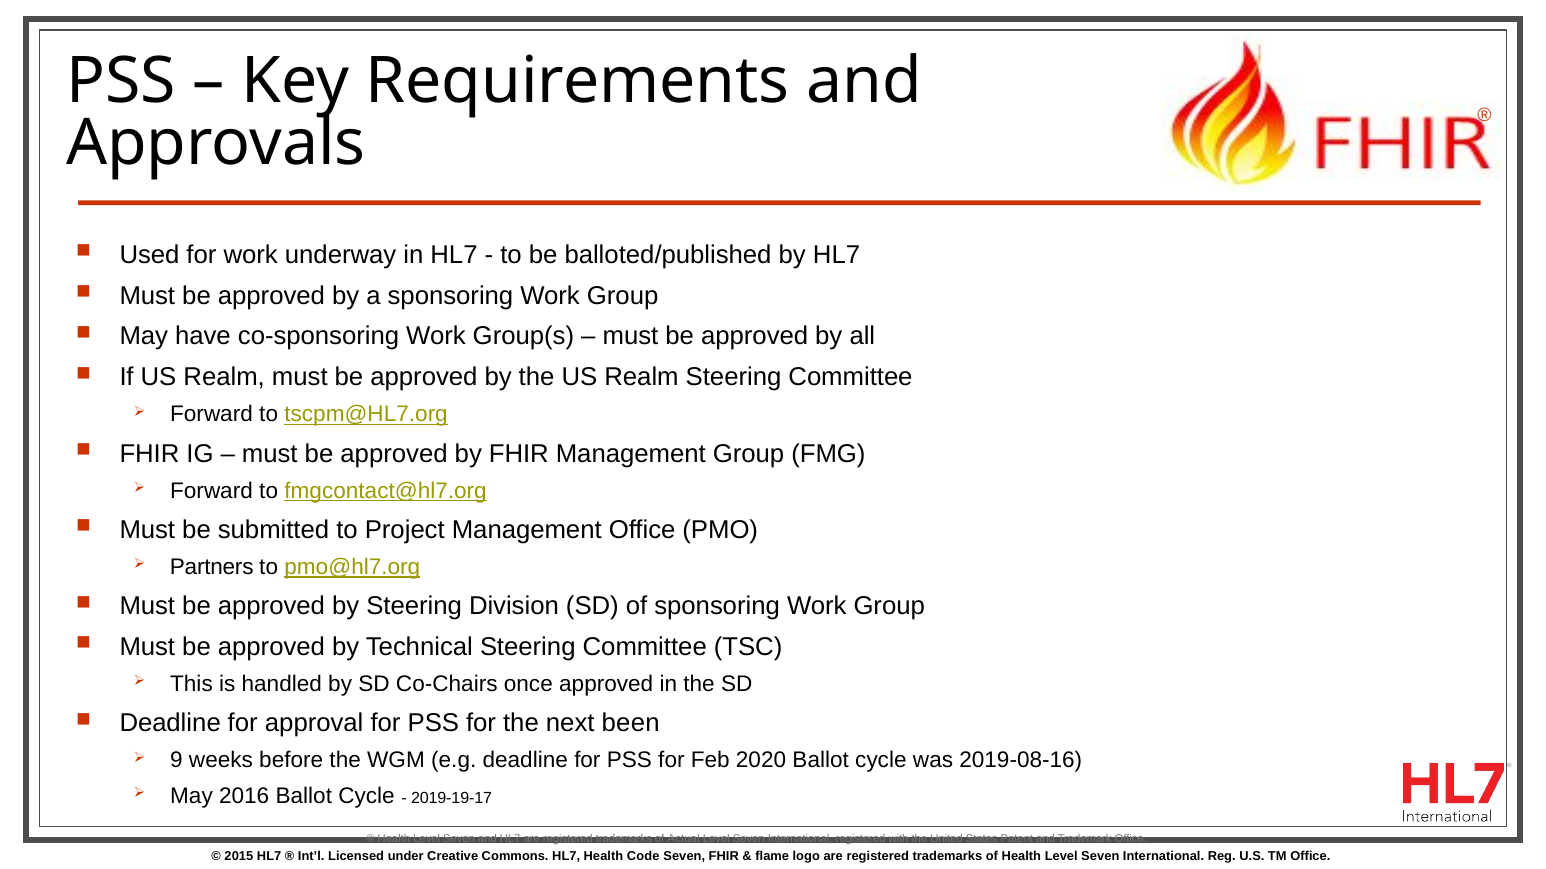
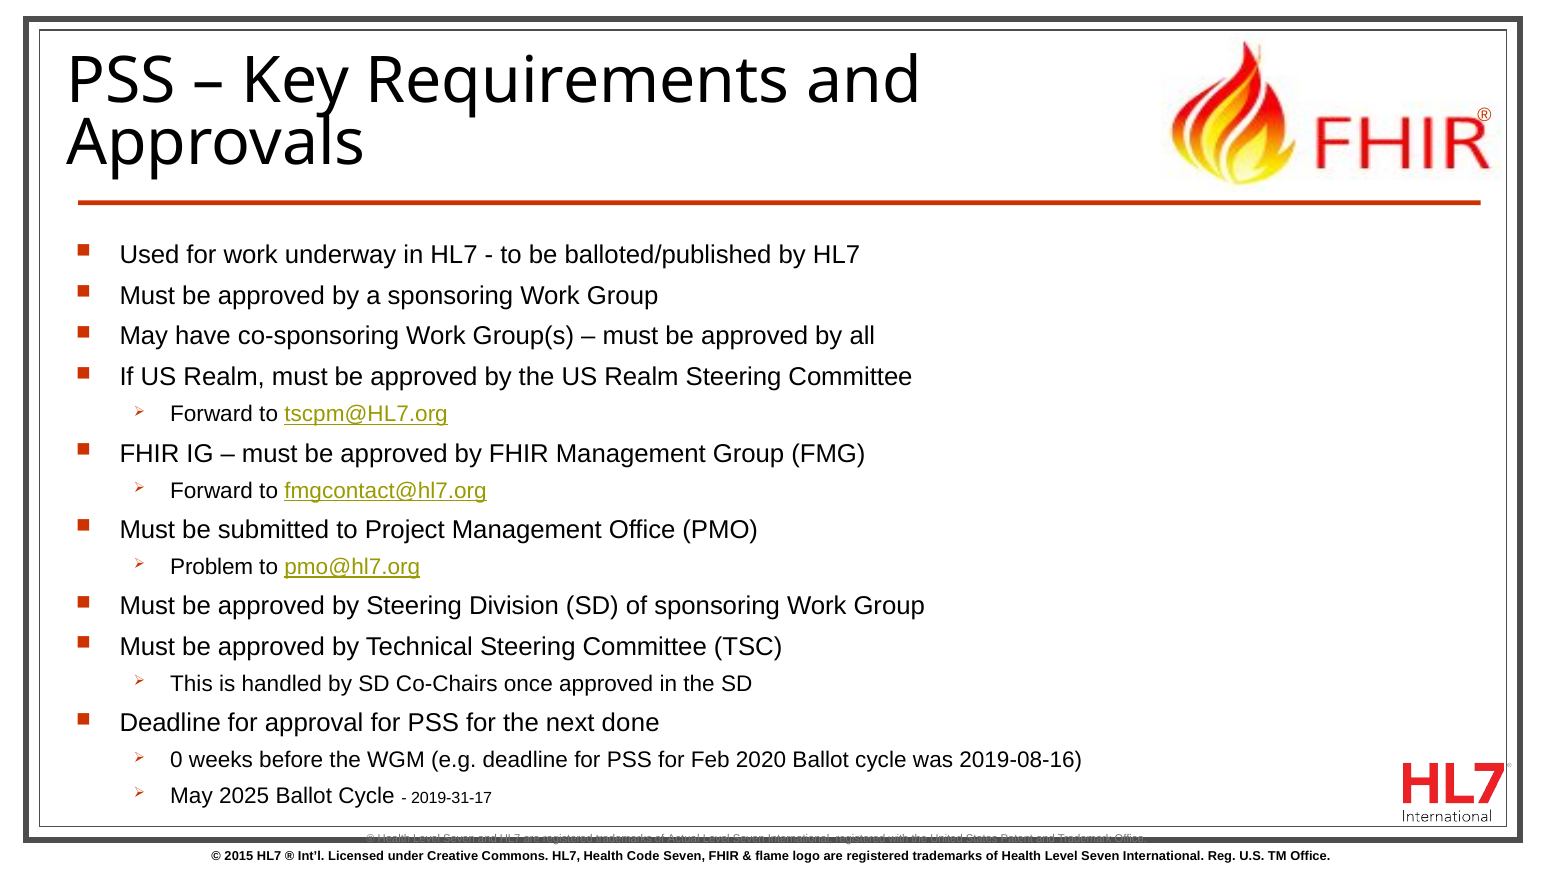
Partners: Partners -> Problem (212, 567)
been: been -> done (631, 724)
9: 9 -> 0 (176, 761)
2016: 2016 -> 2025 (244, 796)
2019-19-17: 2019-19-17 -> 2019-31-17 (452, 799)
